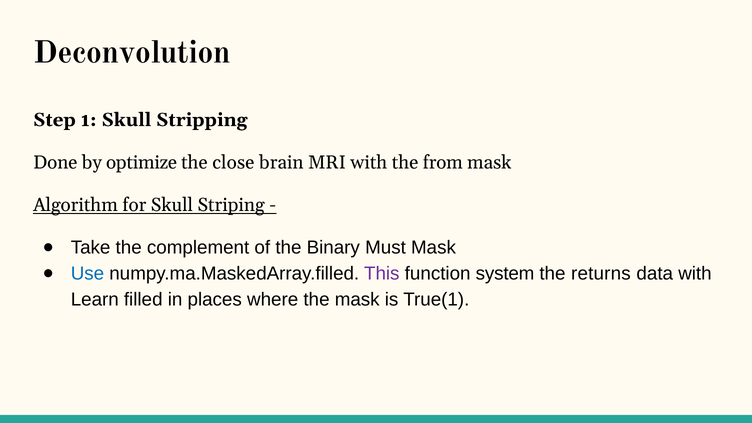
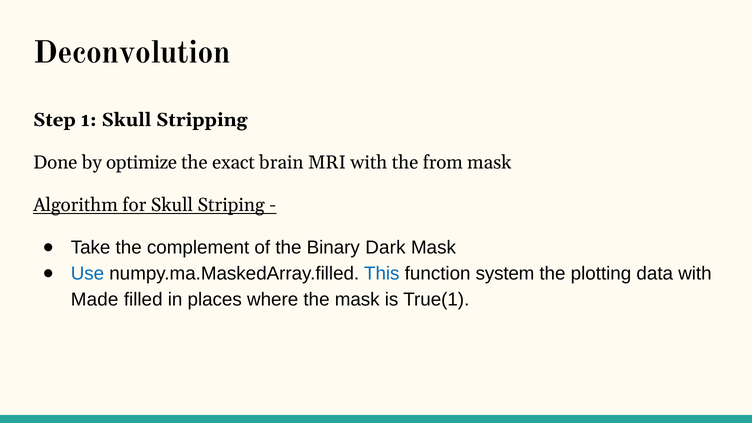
close: close -> exact (234, 162)
Must: Must -> Dark (385, 248)
This colour: purple -> blue (382, 274)
returns: returns -> plotting (601, 274)
Learn: Learn -> Made (95, 300)
